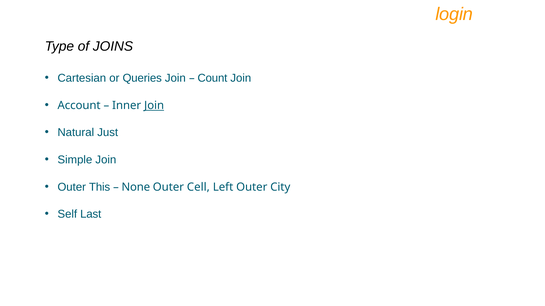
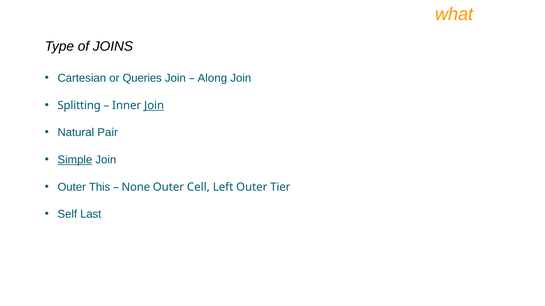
login: login -> what (454, 14)
Count: Count -> Along (212, 78)
Account: Account -> Splitting (79, 106)
Just: Just -> Pair (108, 133)
Simple underline: none -> present (75, 160)
City: City -> Tier (280, 187)
